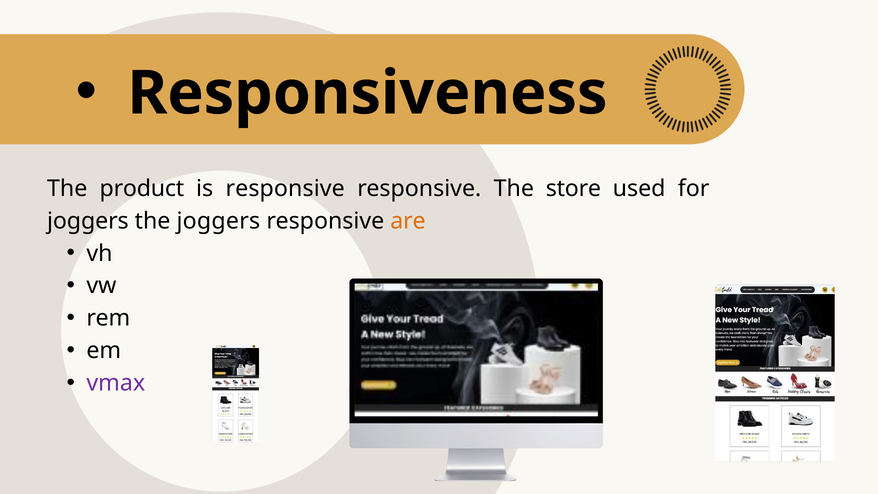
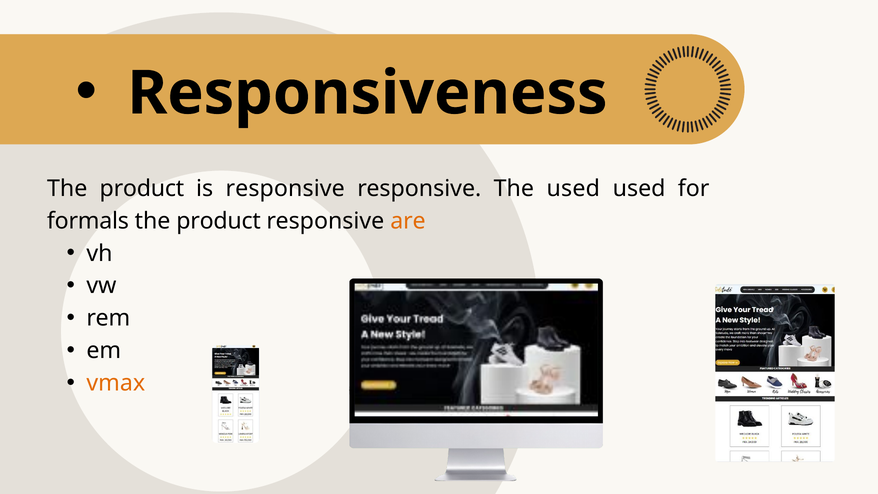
The store: store -> used (573, 189)
joggers: joggers -> formals (88, 221)
joggers: joggers -> product (219, 221)
vmax colour: purple -> orange (116, 383)
